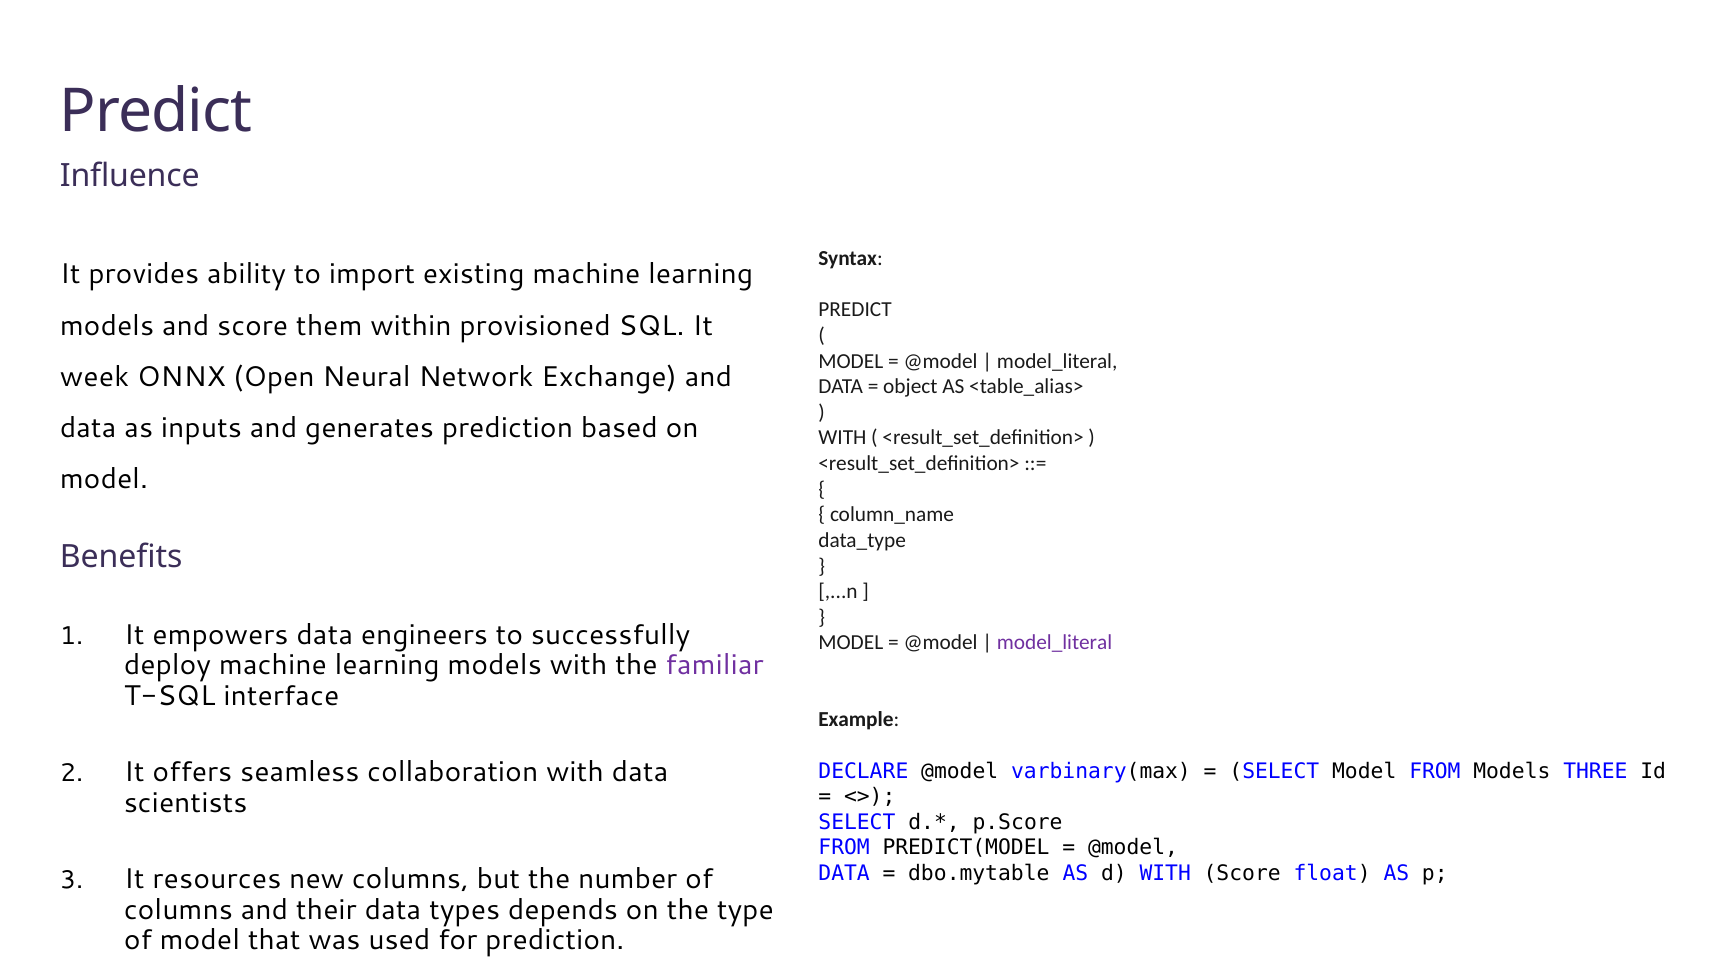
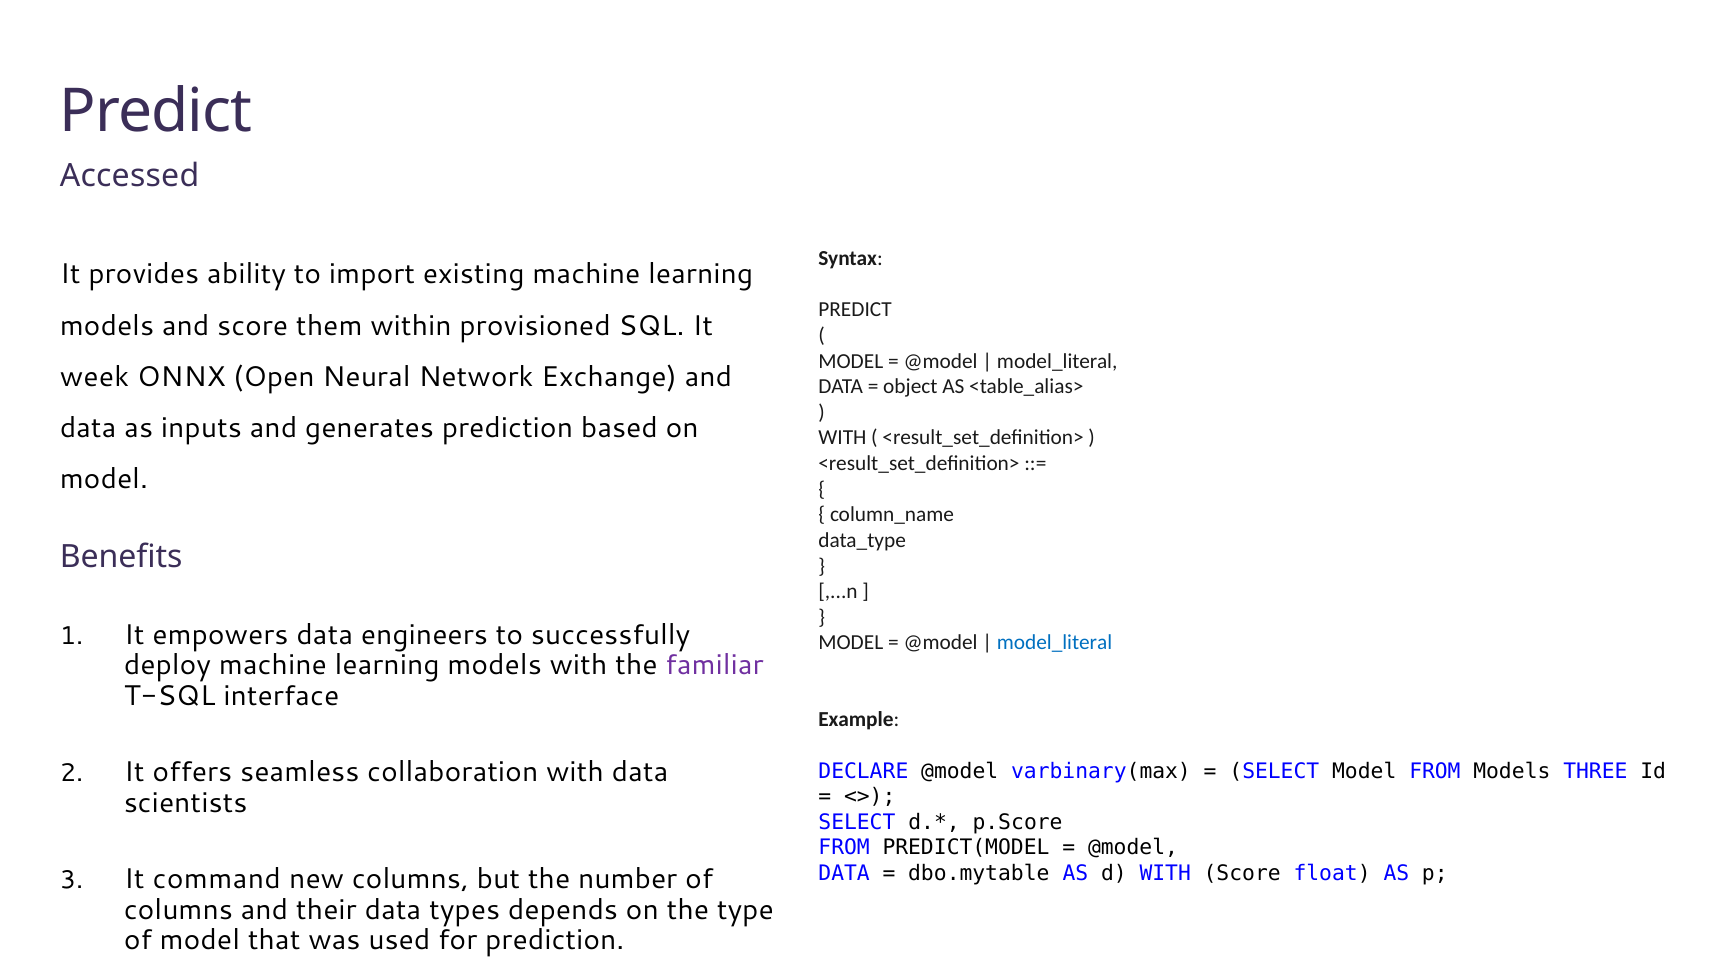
Influence: Influence -> Accessed (130, 176)
model_literal colour: purple -> blue (1055, 643)
resources: resources -> command (217, 879)
